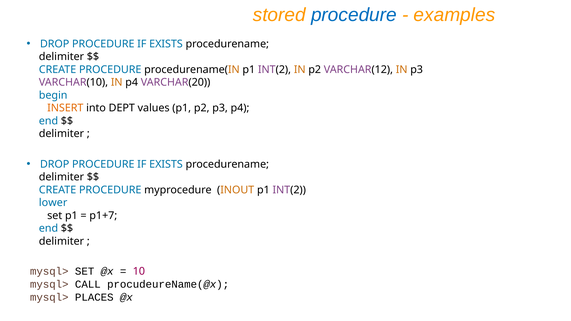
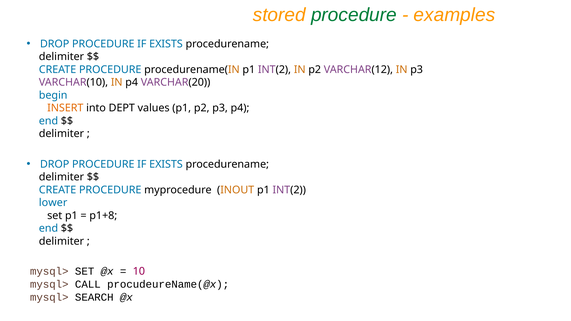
procedure colour: blue -> green (354, 15)
p1+7: p1+7 -> p1+8 (103, 216)
PLACES: PLACES -> SEARCH (94, 297)
